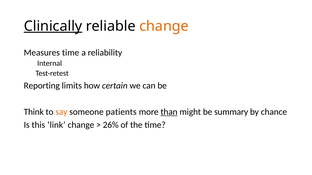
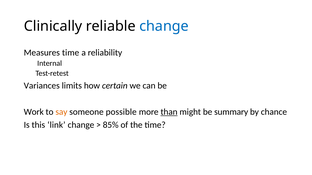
Clinically underline: present -> none (53, 26)
change colour: orange -> blue (164, 26)
Reporting: Reporting -> Variances (42, 86)
Think: Think -> Work (34, 112)
patients: patients -> possible (121, 112)
26%: 26% -> 85% (111, 125)
